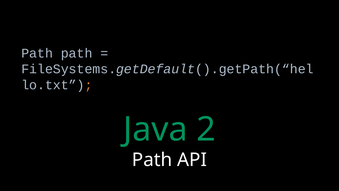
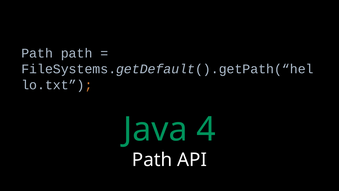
2: 2 -> 4 (206, 129)
